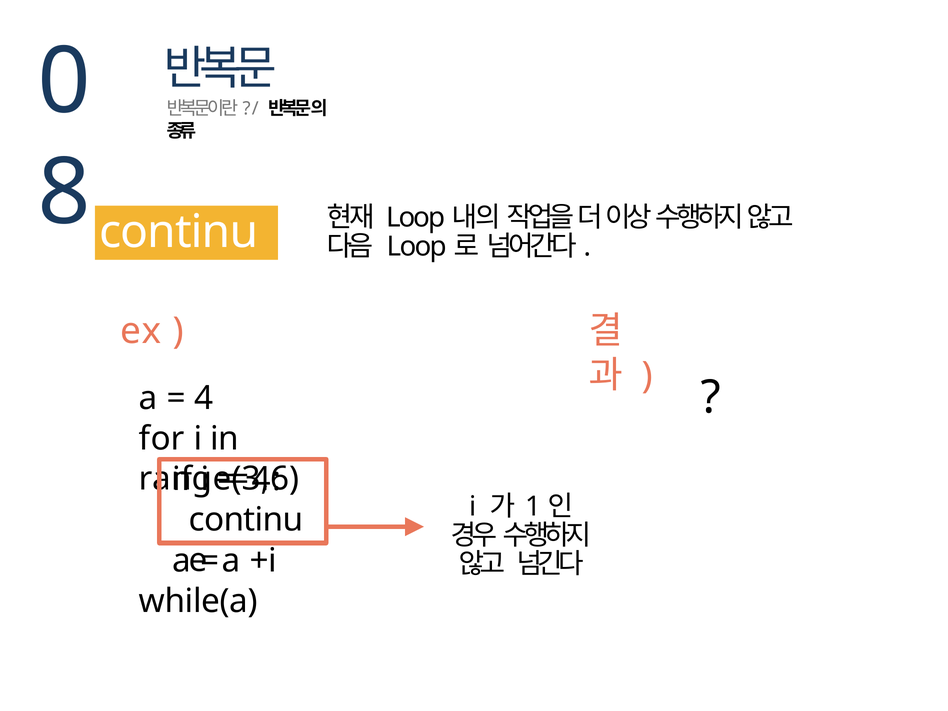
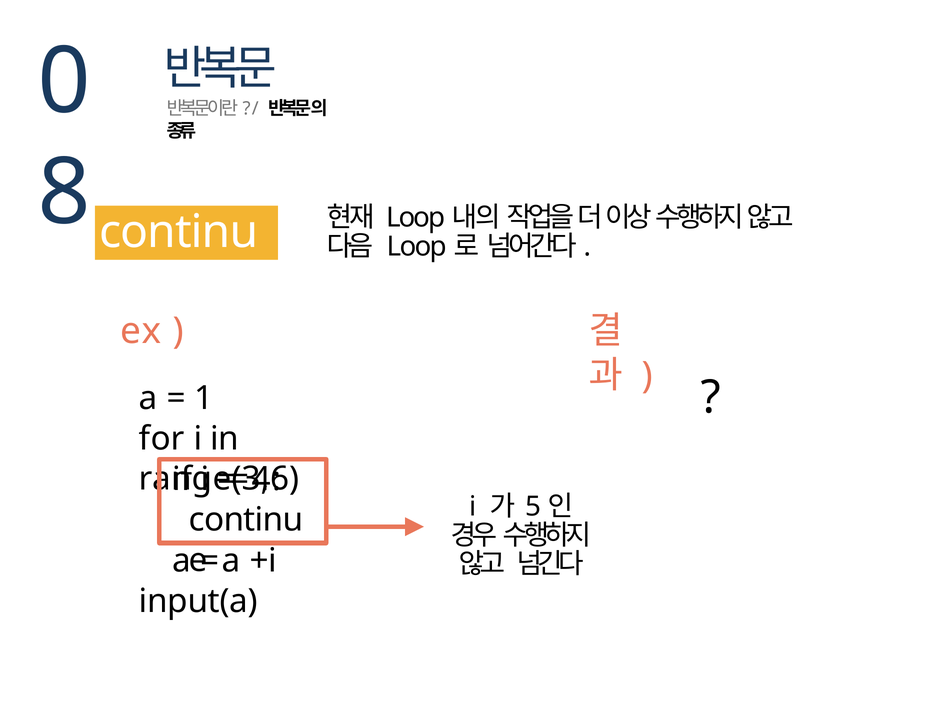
4: 4 -> 1 (204, 398)
1: 1 -> 5 (533, 507)
while(a: while(a -> input(a (198, 601)
